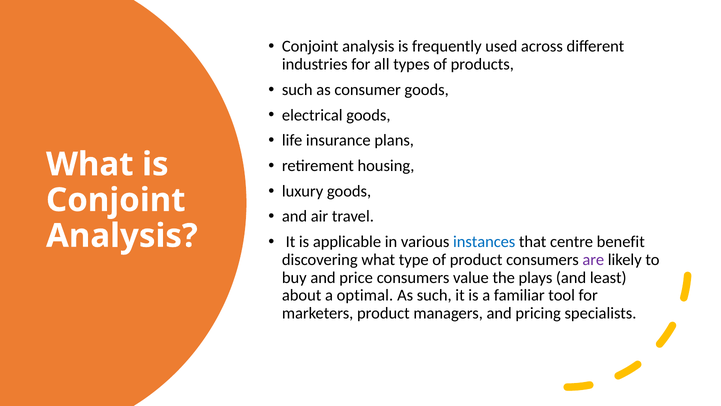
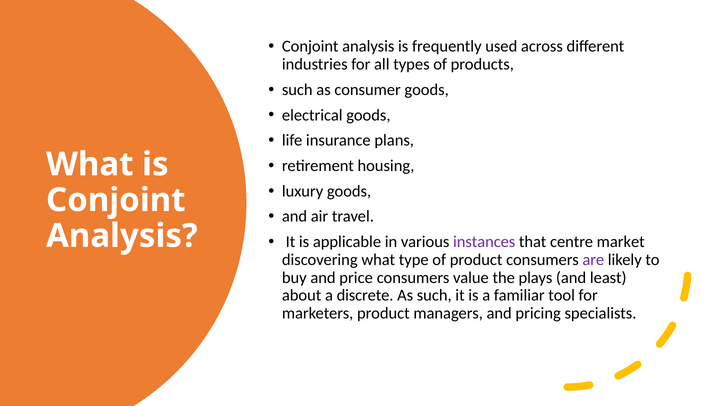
instances colour: blue -> purple (484, 242)
benefit: benefit -> market (621, 242)
optimal: optimal -> discrete (365, 295)
